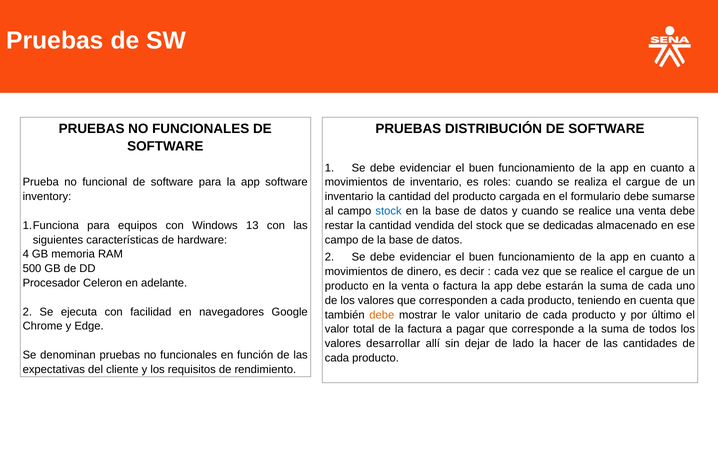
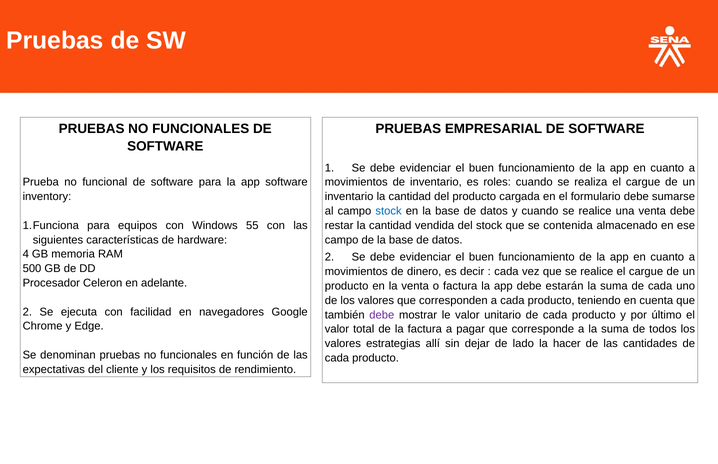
DISTRIBUCIÓN: DISTRIBUCIÓN -> EMPRESARIAL (494, 129)
13: 13 -> 55 (252, 225)
dedicadas: dedicadas -> contenida (568, 225)
debe colour: orange -> purple (382, 315)
desarrollar: desarrollar -> estrategias (393, 343)
